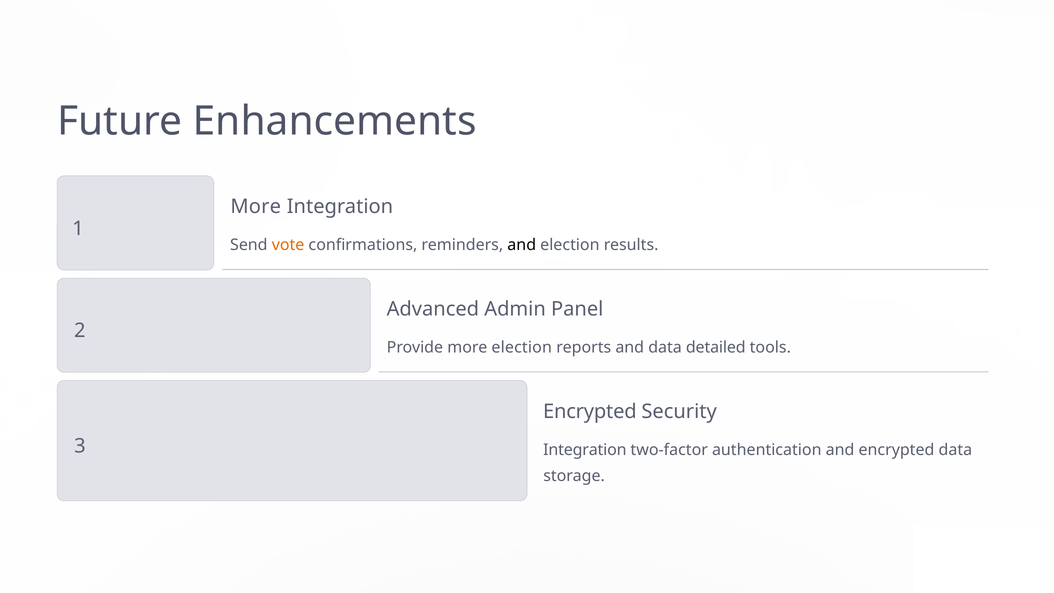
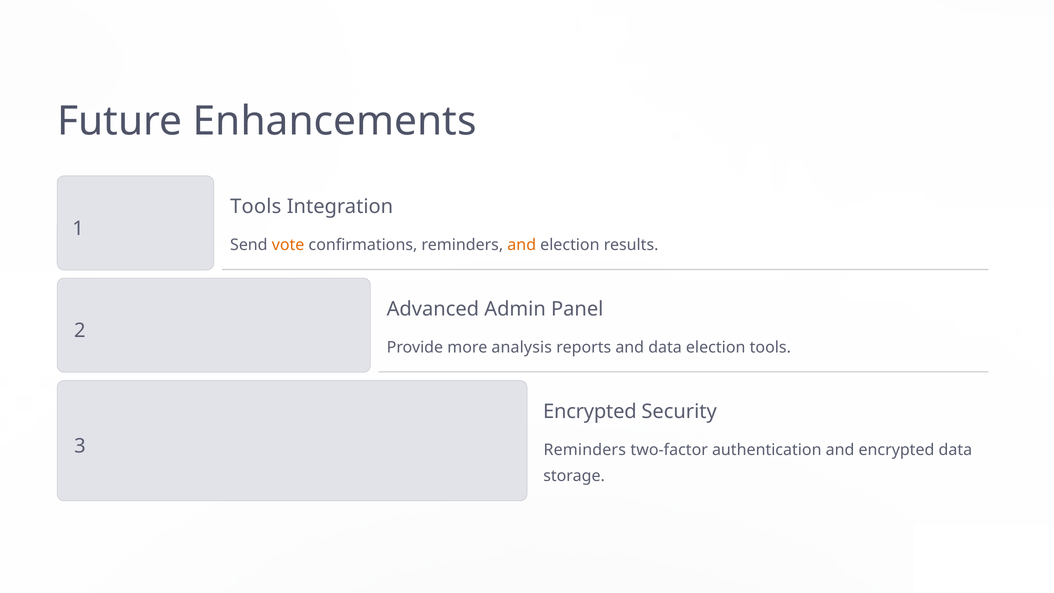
More: More -> Tools (256, 207)
and colour: black -> orange (522, 245)
more election: election -> analysis (522, 347)
data detailed: detailed -> election (716, 347)
Integration: Integration -> Reminders (585, 450)
